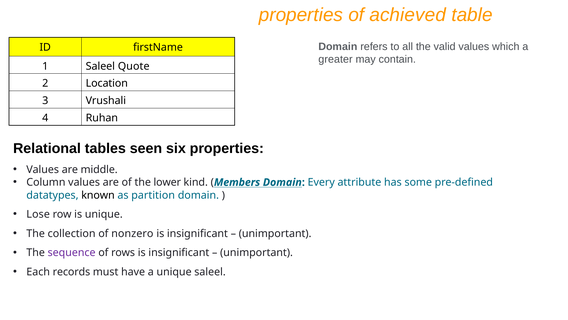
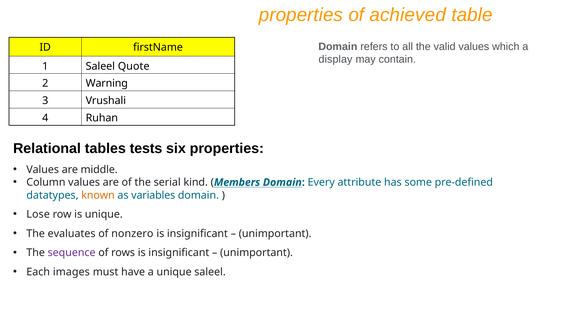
greater: greater -> display (335, 59)
Location: Location -> Warning (107, 83)
seen: seen -> tests (146, 148)
lower: lower -> serial (167, 182)
known colour: black -> orange (98, 195)
partition: partition -> variables (153, 195)
collection: collection -> evaluates (72, 233)
records: records -> images (71, 272)
